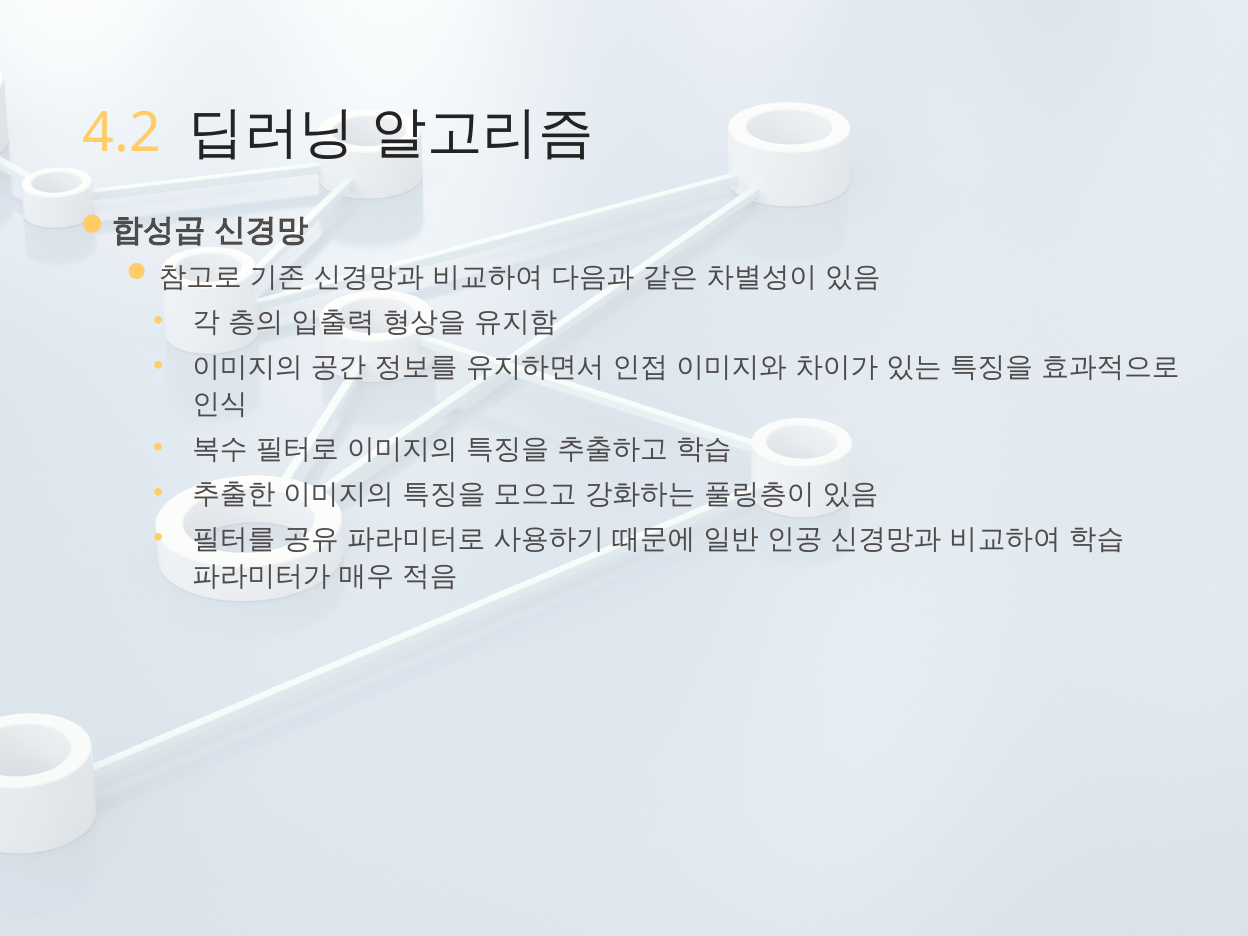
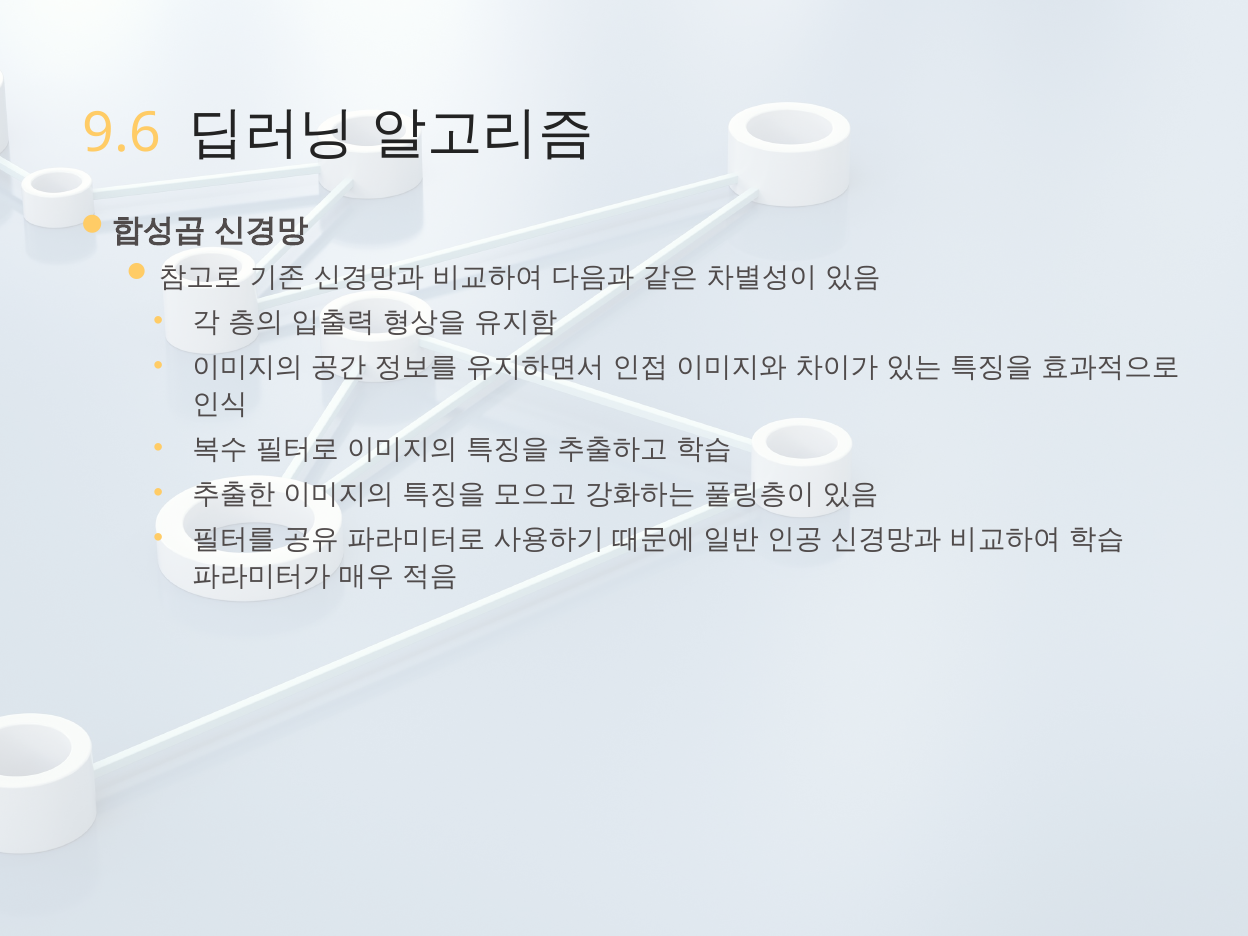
4.2: 4.2 -> 9.6 (122, 134)
